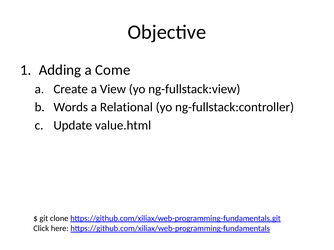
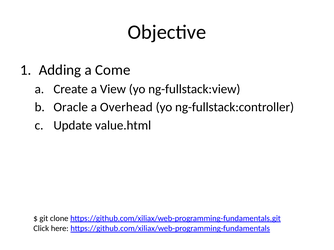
Words: Words -> Oracle (71, 107)
Relational: Relational -> Overhead (126, 107)
